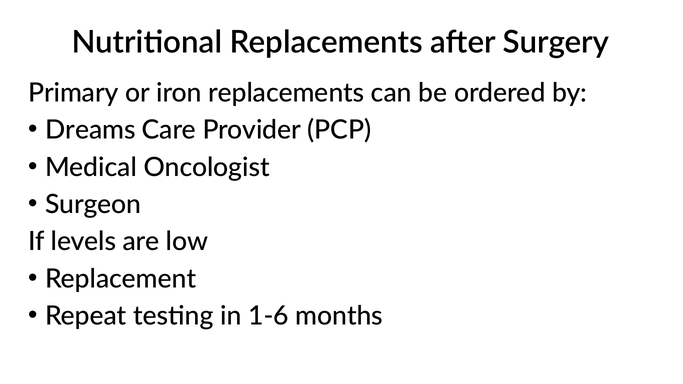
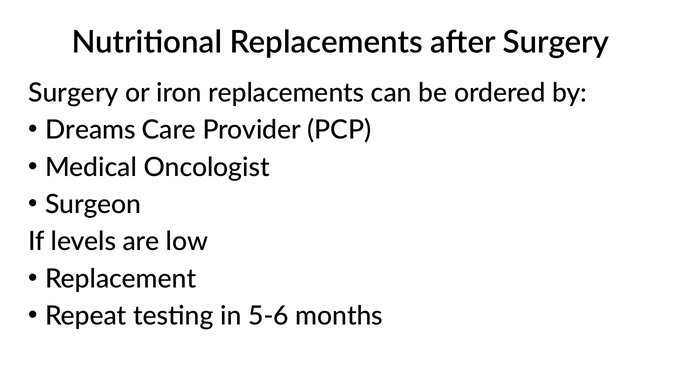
Primary: Primary -> Surgery (73, 93)
1-6: 1-6 -> 5-6 (268, 316)
